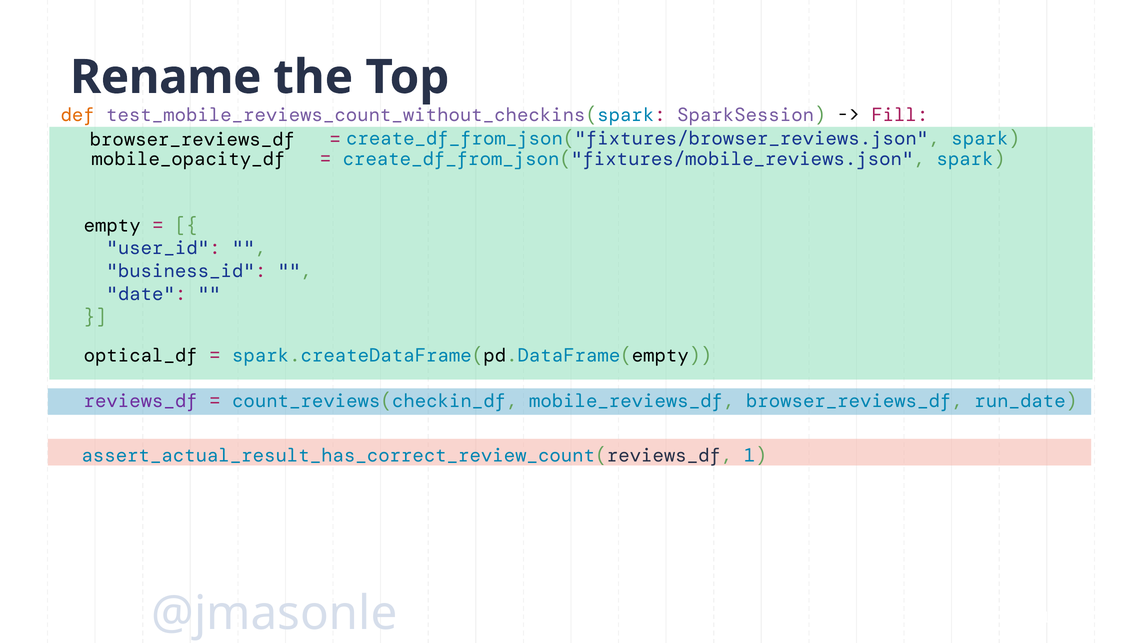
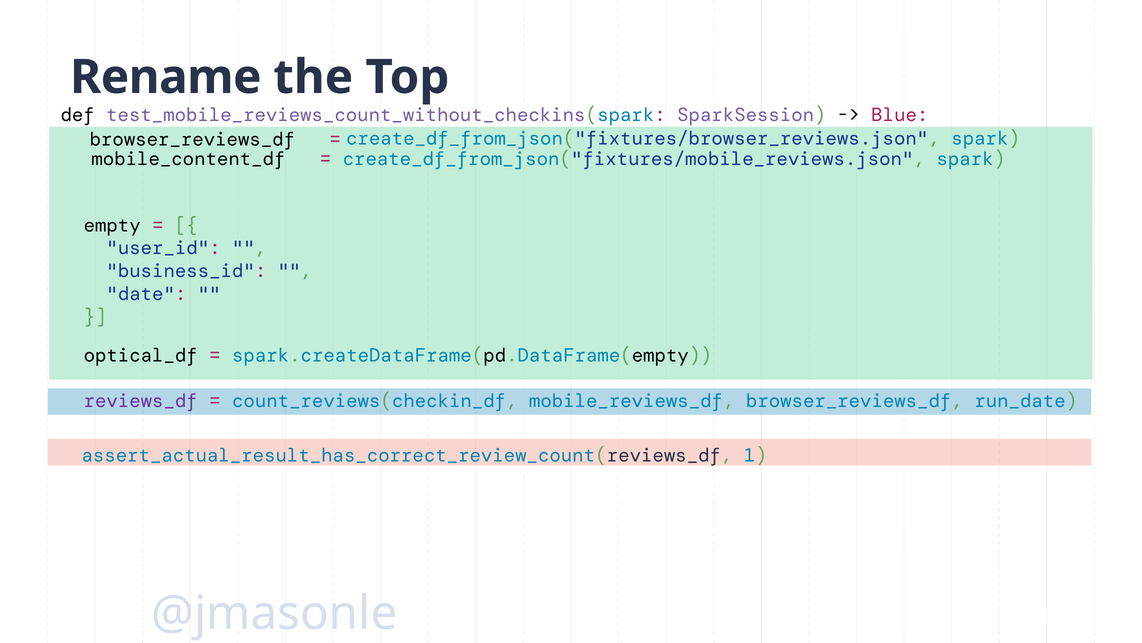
def colour: orange -> black (78, 115)
Fill: Fill -> Blue (900, 115)
mobile_opacity_df: mobile_opacity_df -> mobile_content_df (188, 159)
